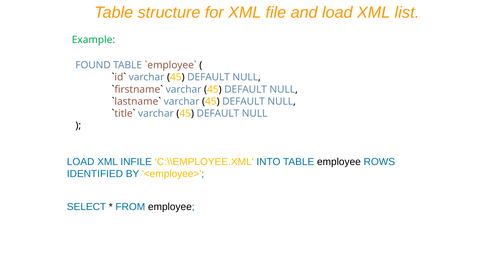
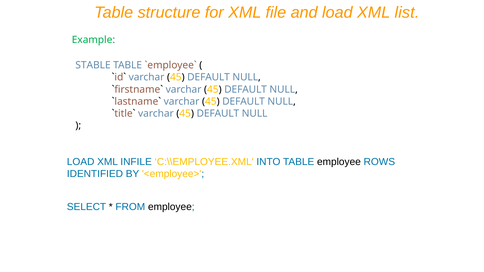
FOUND: FOUND -> STABLE (93, 65)
